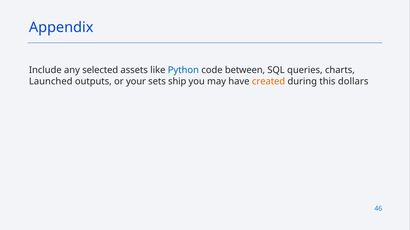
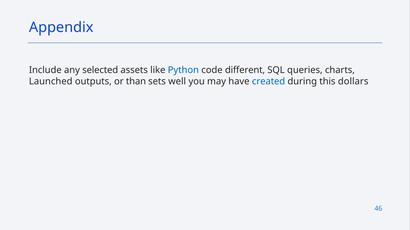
between: between -> different (245, 70)
your: your -> than (136, 82)
ship: ship -> well (177, 82)
created colour: orange -> blue (269, 82)
